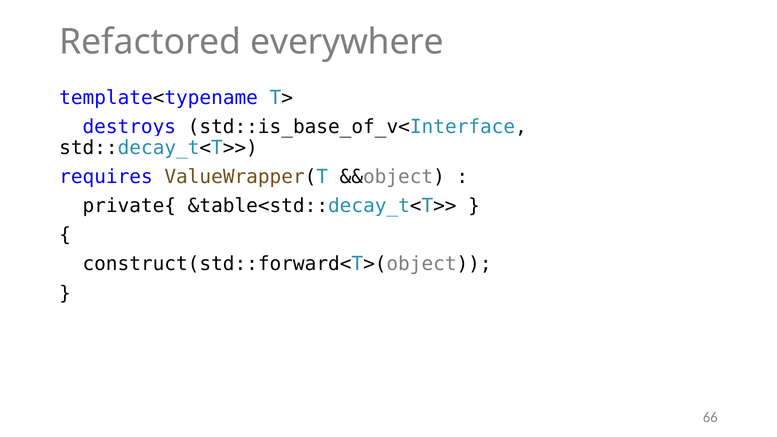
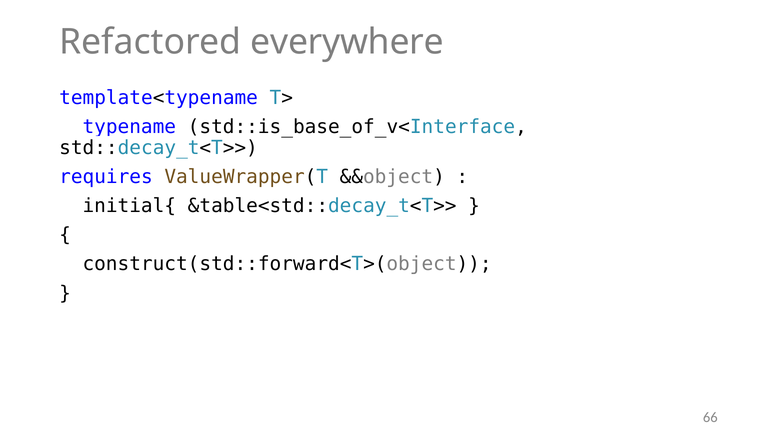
destroys: destroys -> typename (129, 127)
private{: private{ -> initial{ (129, 206)
